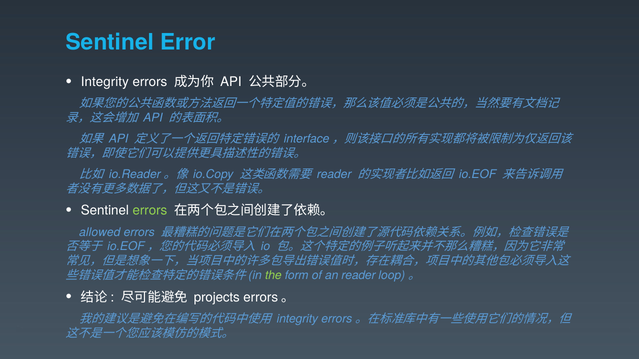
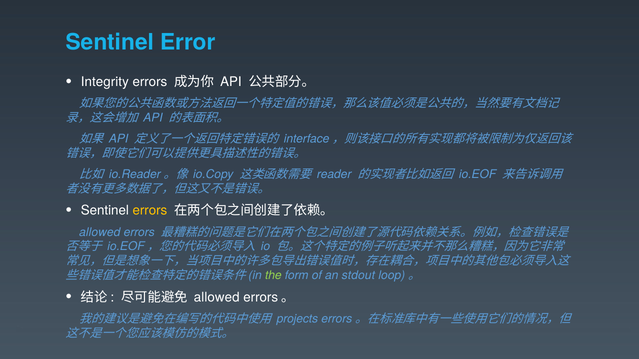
errors colour: light green -> yellow (150, 211)
an reader: reader -> stdout (358, 276)
projects: projects -> allowed (217, 298)
integrity: integrity -> projects (297, 319)
